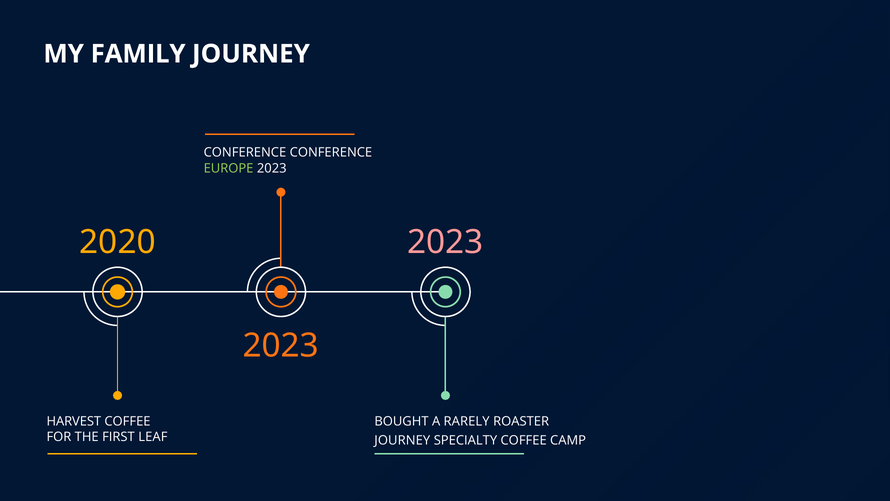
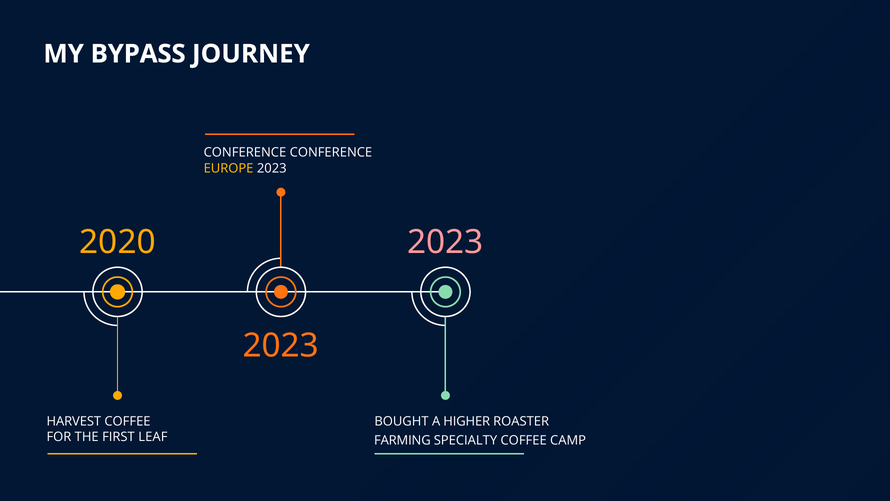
FAMILY: FAMILY -> BYPASS (138, 54)
EUROPE colour: light green -> yellow (229, 168)
RARELY: RARELY -> HIGHER (467, 421)
JOURNEY: JOURNEY -> FARMING (402, 440)
